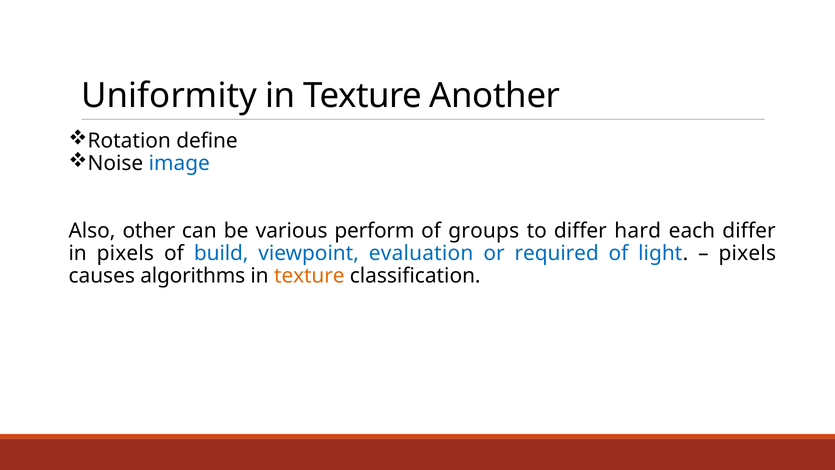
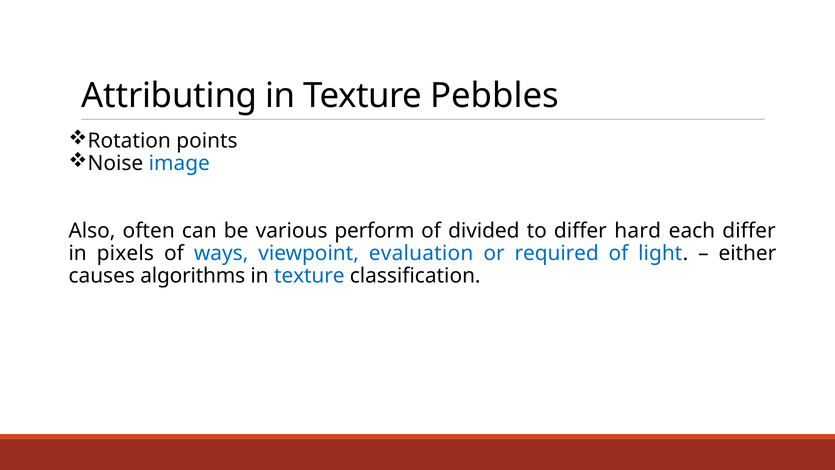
Uniformity: Uniformity -> Attributing (169, 96)
Another: Another -> Pebbles (495, 96)
define: define -> points (207, 141)
other: other -> often (149, 231)
groups: groups -> divided (484, 231)
build: build -> ways (221, 253)
pixels: pixels -> either (747, 253)
texture colour: orange -> blue (309, 276)
